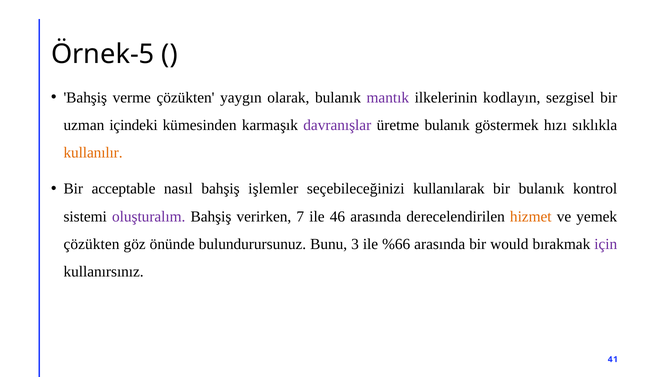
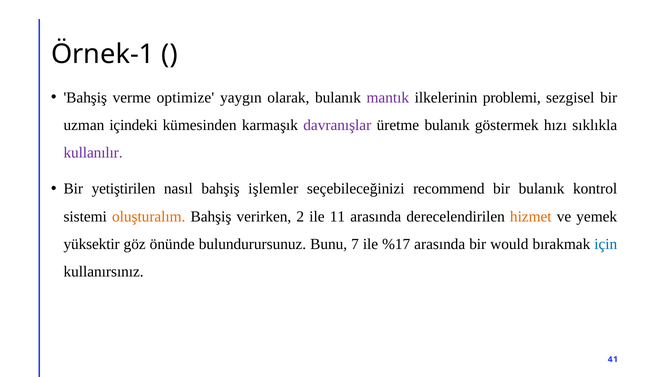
Örnek-5: Örnek-5 -> Örnek-1 (103, 54)
verme çözükten: çözükten -> optimize (185, 97)
kodlayın: kodlayın -> problemi (512, 97)
kullanılır colour: orange -> purple (93, 153)
acceptable: acceptable -> yetiştirilen (124, 188)
kullanılarak: kullanılarak -> recommend (449, 188)
oluşturalım colour: purple -> orange (149, 216)
7: 7 -> 2 (300, 216)
46: 46 -> 11 (337, 216)
çözükten: çözükten -> yüksektir (92, 244)
3: 3 -> 7 (355, 244)
%66: %66 -> %17 (396, 244)
için colour: purple -> blue (606, 244)
